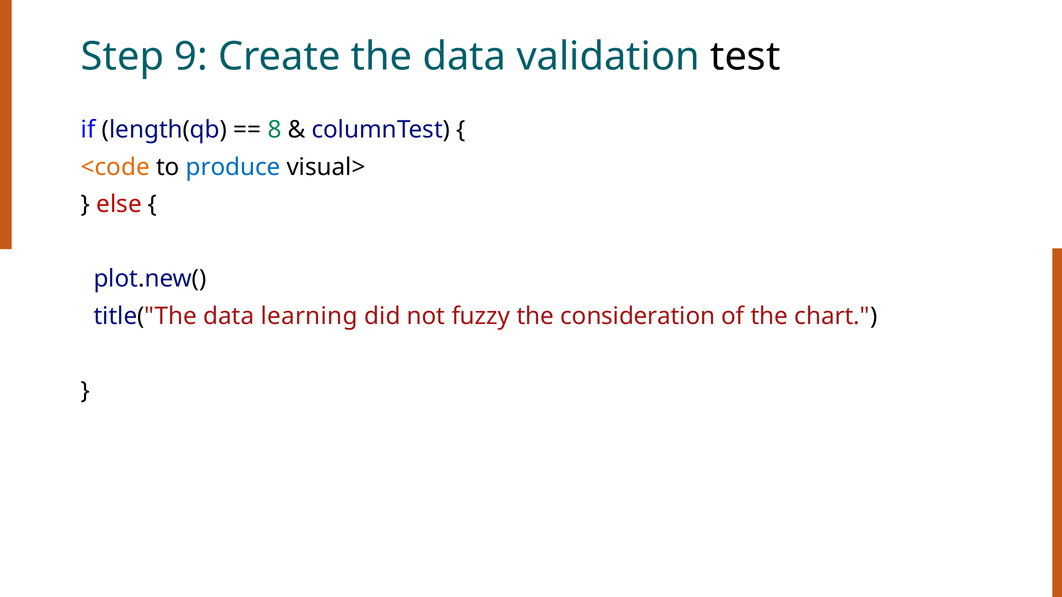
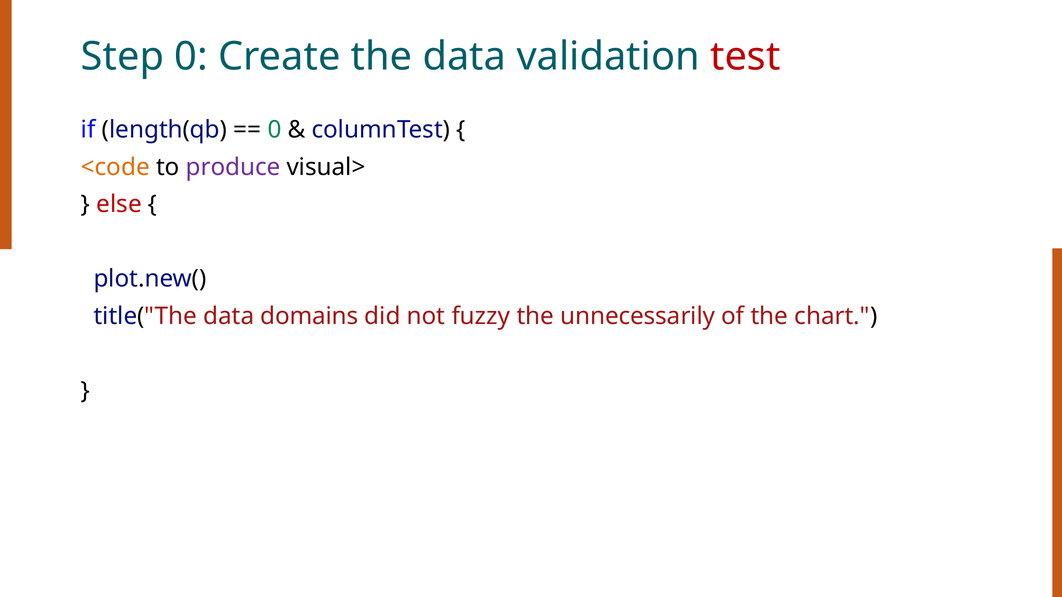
Step 9: 9 -> 0 (191, 57)
test colour: black -> red (745, 57)
8: 8 -> 0 (275, 130)
produce colour: blue -> purple (233, 167)
learning: learning -> domains (309, 316)
consideration: consideration -> unnecessarily (638, 316)
